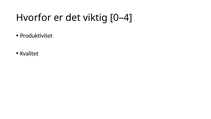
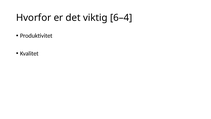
0–4: 0–4 -> 6–4 (121, 18)
